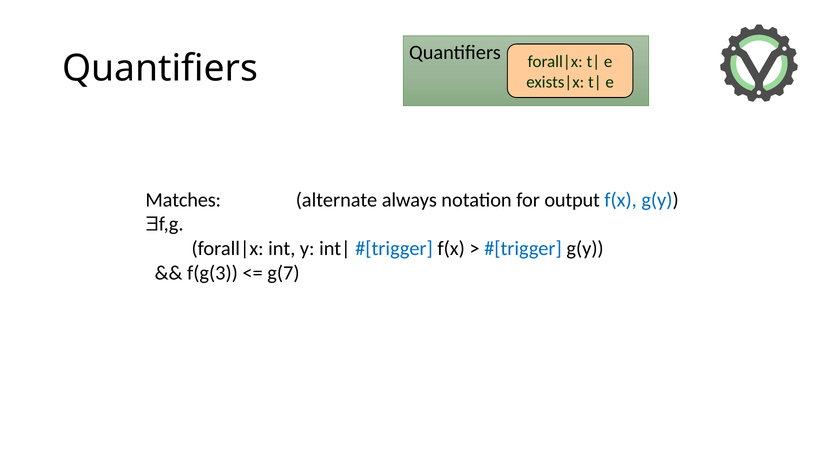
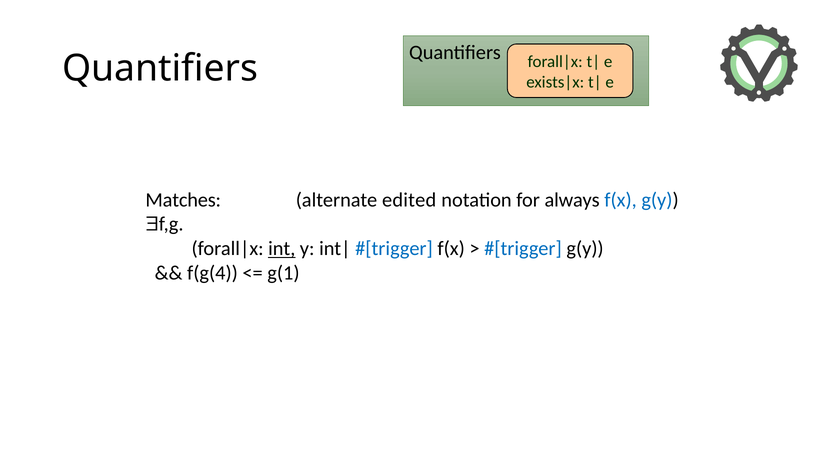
always: always -> edited (409, 200)
output: output -> always (572, 200)
int underline: none -> present (282, 249)
f(g(3: f(g(3 -> f(g(4 (212, 273)
g(7: g(7 -> g(1 (283, 273)
